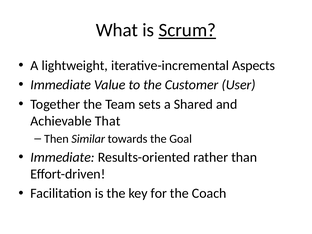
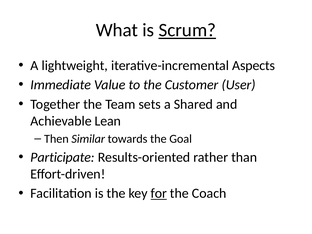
That: That -> Lean (108, 121)
Immediate: Immediate -> Participate (63, 157)
for underline: none -> present (159, 193)
